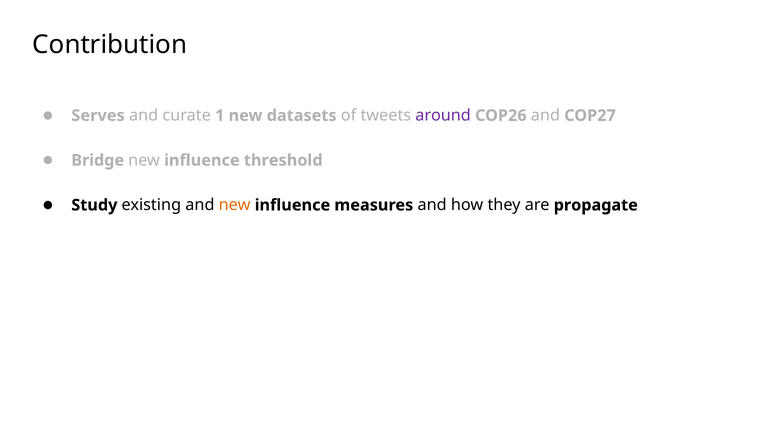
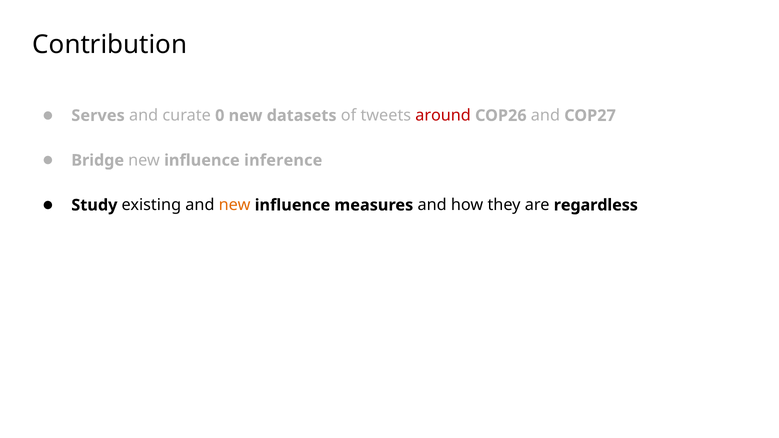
1: 1 -> 0 (220, 116)
around colour: purple -> red (443, 116)
threshold: threshold -> inference (283, 160)
propagate: propagate -> regardless (596, 205)
